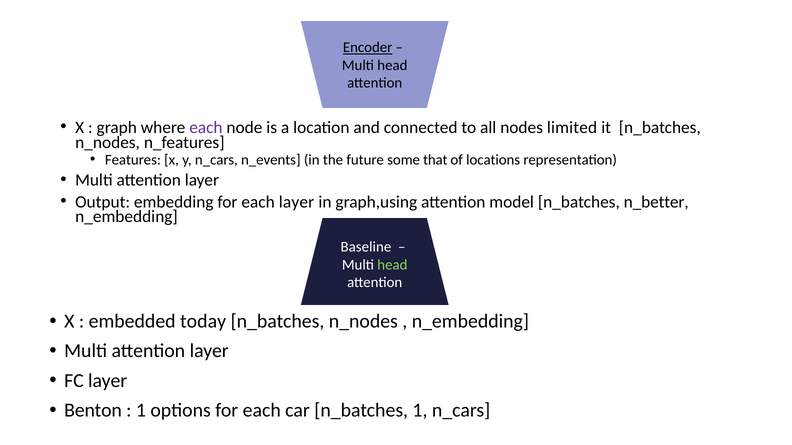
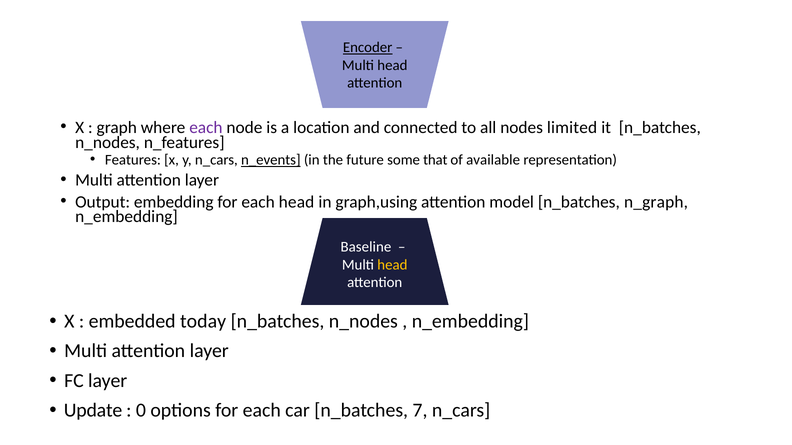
n_events underline: none -> present (271, 160)
locations: locations -> available (493, 160)
each layer: layer -> head (297, 202)
n_better: n_better -> n_graph (656, 202)
head colour: light green -> yellow (392, 265)
Benton: Benton -> Update (93, 411)
1: 1 -> 0 (141, 411)
n_batches 1: 1 -> 7 (420, 411)
